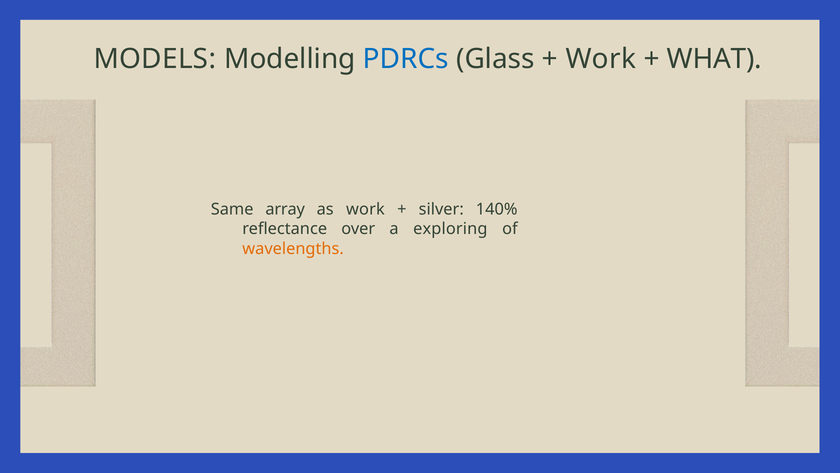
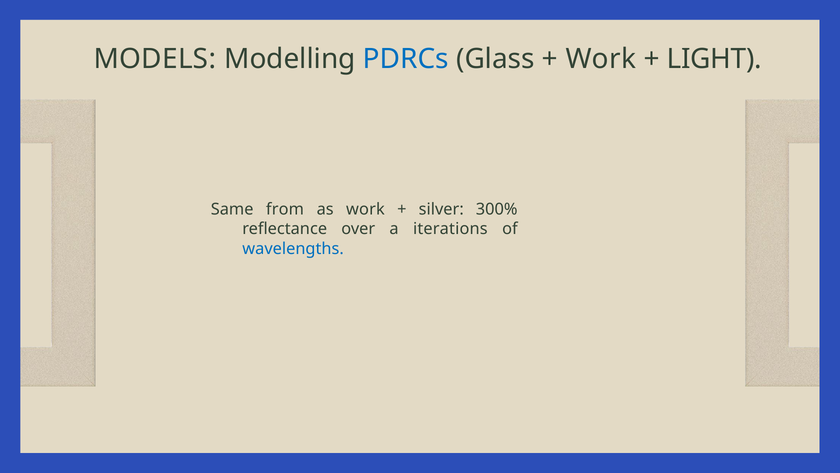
WHAT: WHAT -> LIGHT (714, 59)
array: array -> from (285, 209)
140%: 140% -> 300% (497, 209)
exploring: exploring -> iterations (450, 229)
wavelengths colour: orange -> blue (293, 248)
